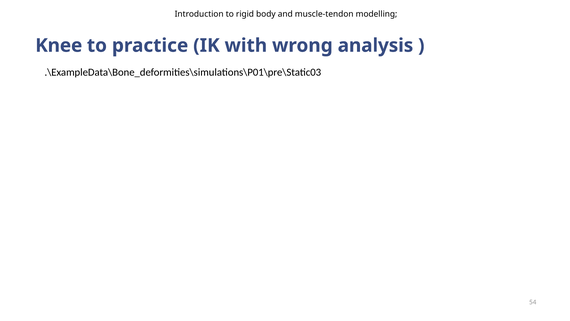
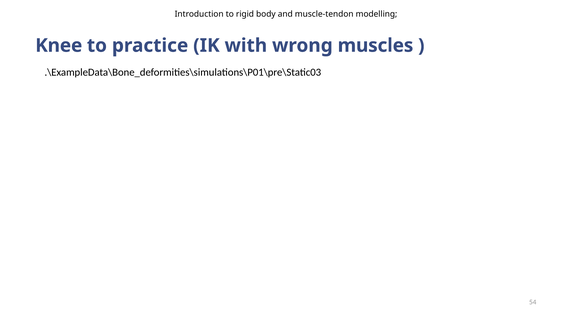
analysis: analysis -> muscles (375, 45)
